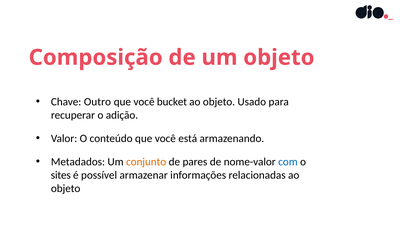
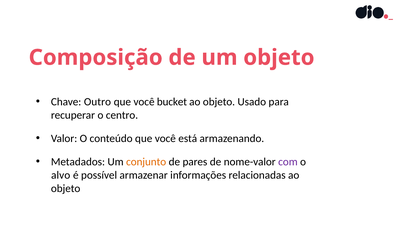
adição: adição -> centro (122, 115)
com colour: blue -> purple (288, 162)
sites: sites -> alvo (61, 175)
